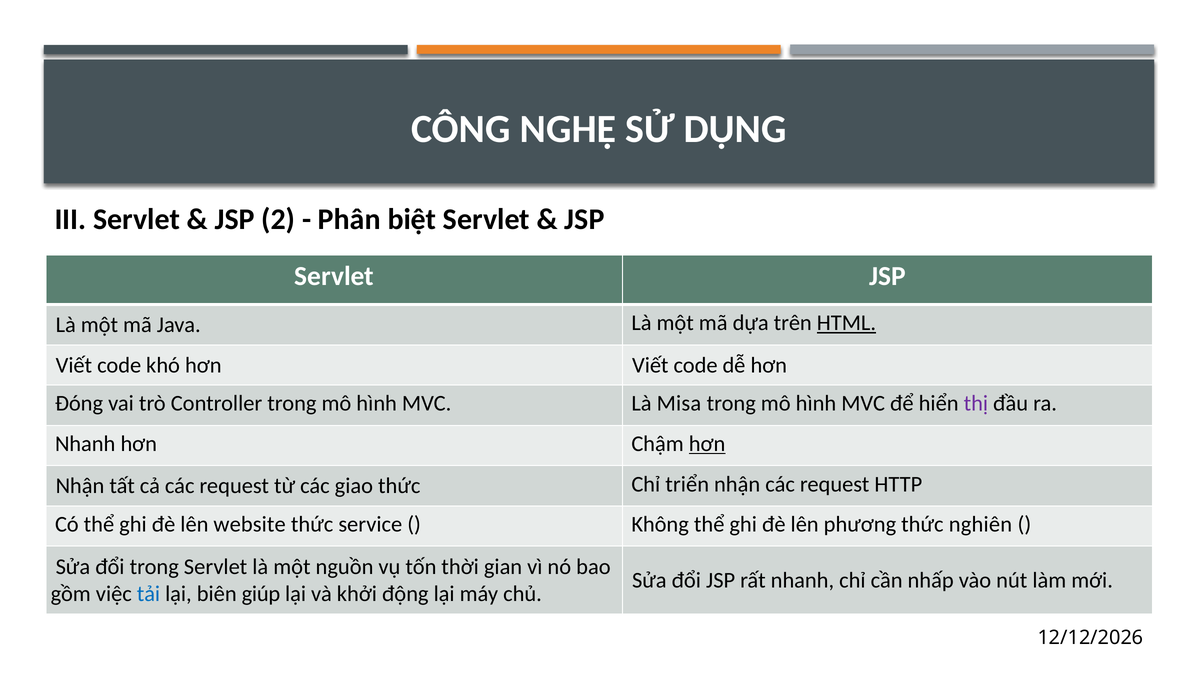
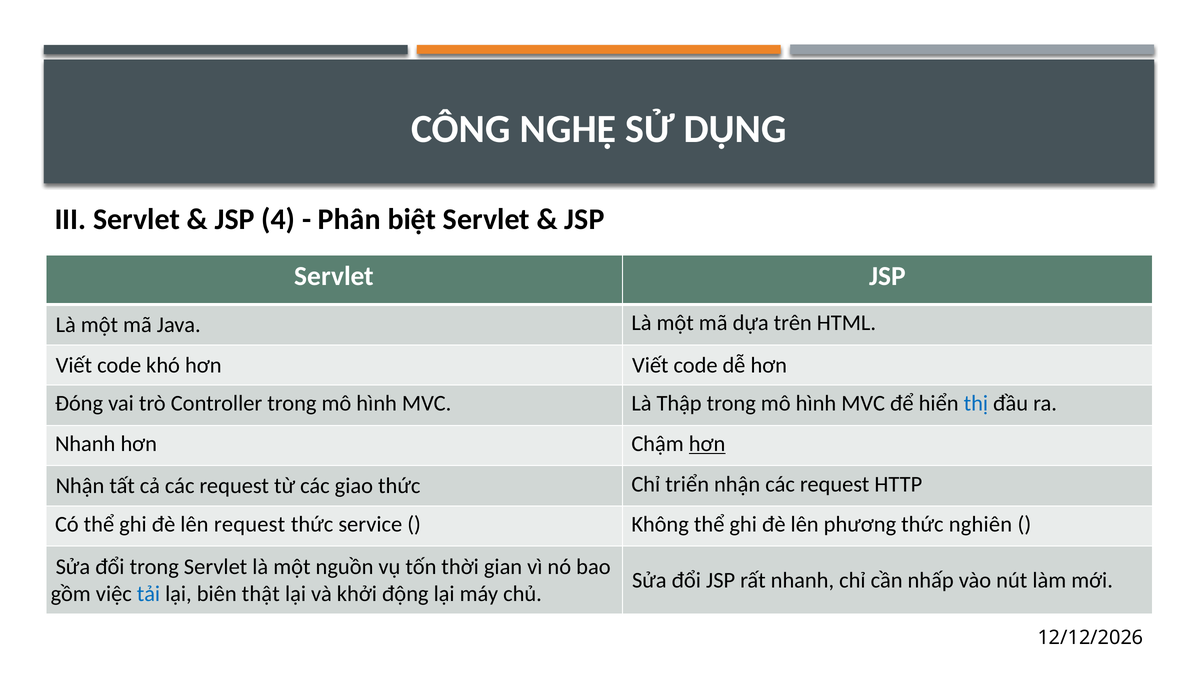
2: 2 -> 4 (278, 219)
HTML underline: present -> none (846, 323)
Misa: Misa -> Thập (679, 403)
thị colour: purple -> blue (976, 403)
lên website: website -> request (250, 524)
giúp: giúp -> thật (261, 594)
